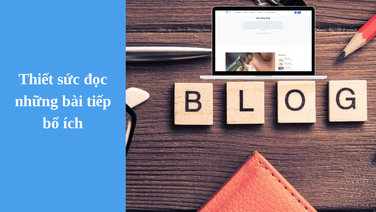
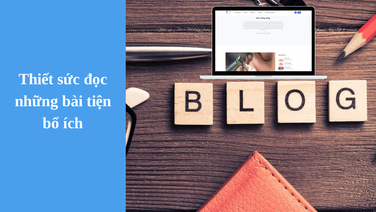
tiếp: tiếp -> tiện (99, 101)
